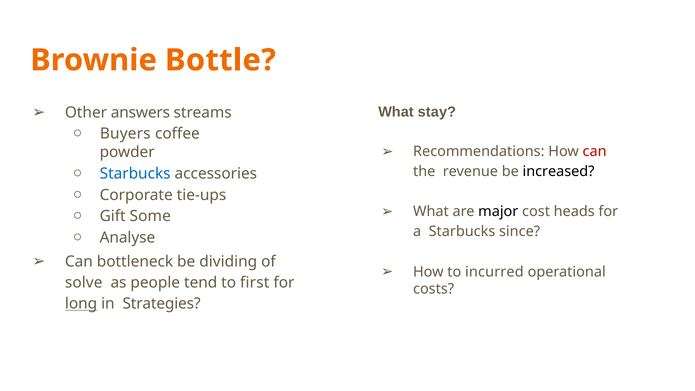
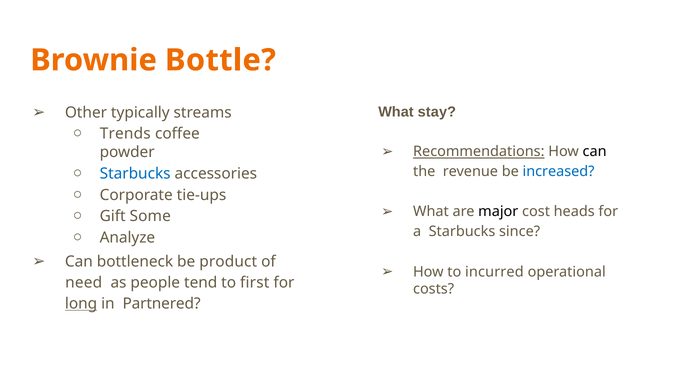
answers: answers -> typically (140, 112)
Buyers: Buyers -> Trends (125, 134)
Recommendations underline: none -> present (479, 152)
can colour: red -> black (595, 152)
increased colour: black -> blue (559, 171)
Analyse: Analyse -> Analyze (127, 238)
dividing: dividing -> product (228, 261)
solve: solve -> need (84, 283)
Strategies: Strategies -> Partnered (162, 304)
